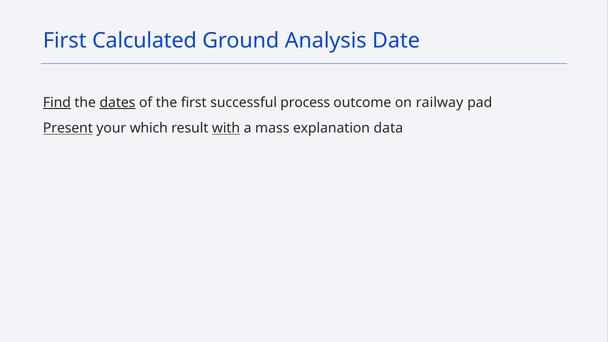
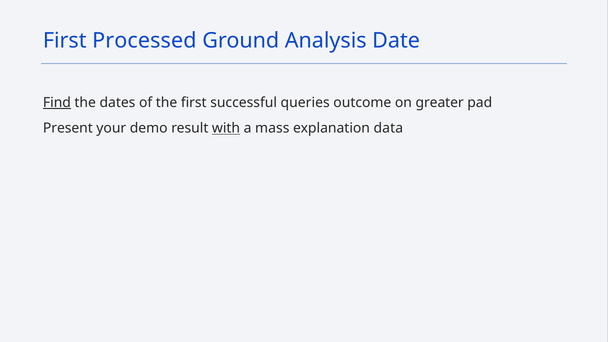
Calculated: Calculated -> Processed (144, 41)
dates underline: present -> none (117, 103)
process: process -> queries (305, 103)
railway: railway -> greater (440, 103)
Present underline: present -> none (68, 128)
which: which -> demo (149, 128)
